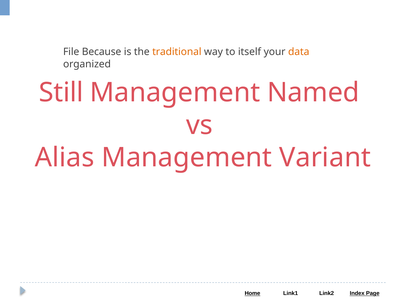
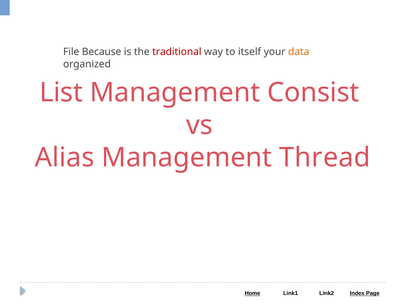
traditional colour: orange -> red (177, 52)
Still: Still -> List (61, 92)
Named: Named -> Consist (313, 92)
Variant: Variant -> Thread (325, 157)
